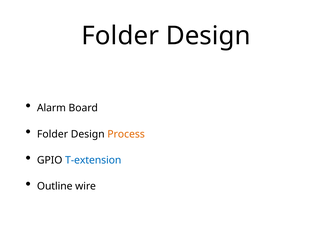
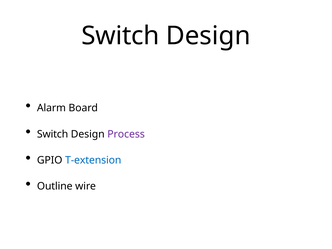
Folder: Folder -> Switch (120, 36)
Folder: Folder -> Switch (53, 134)
Process colour: orange -> purple (126, 134)
